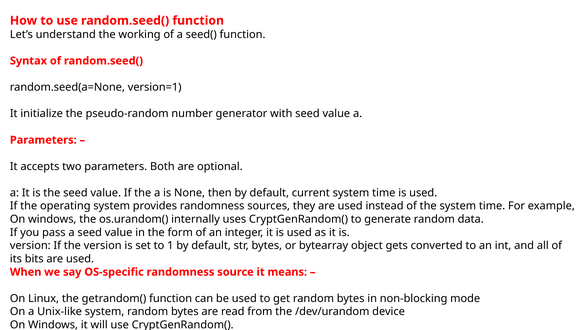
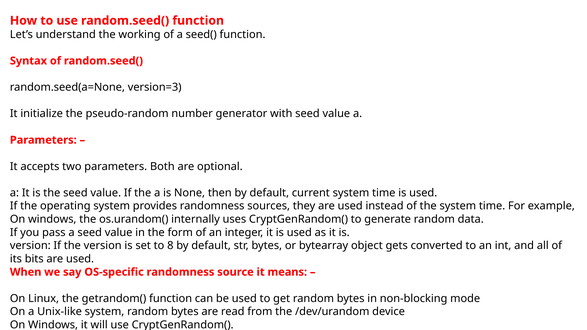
version=1: version=1 -> version=3 (155, 87)
1: 1 -> 8 (170, 246)
